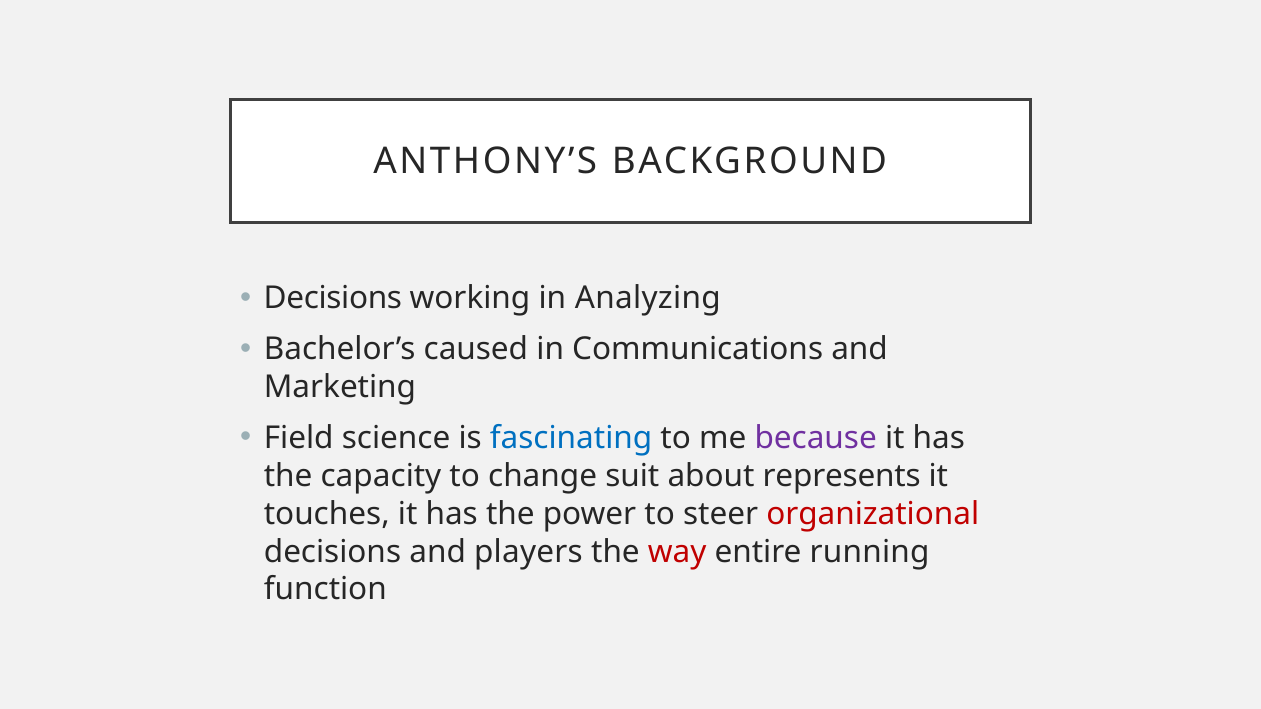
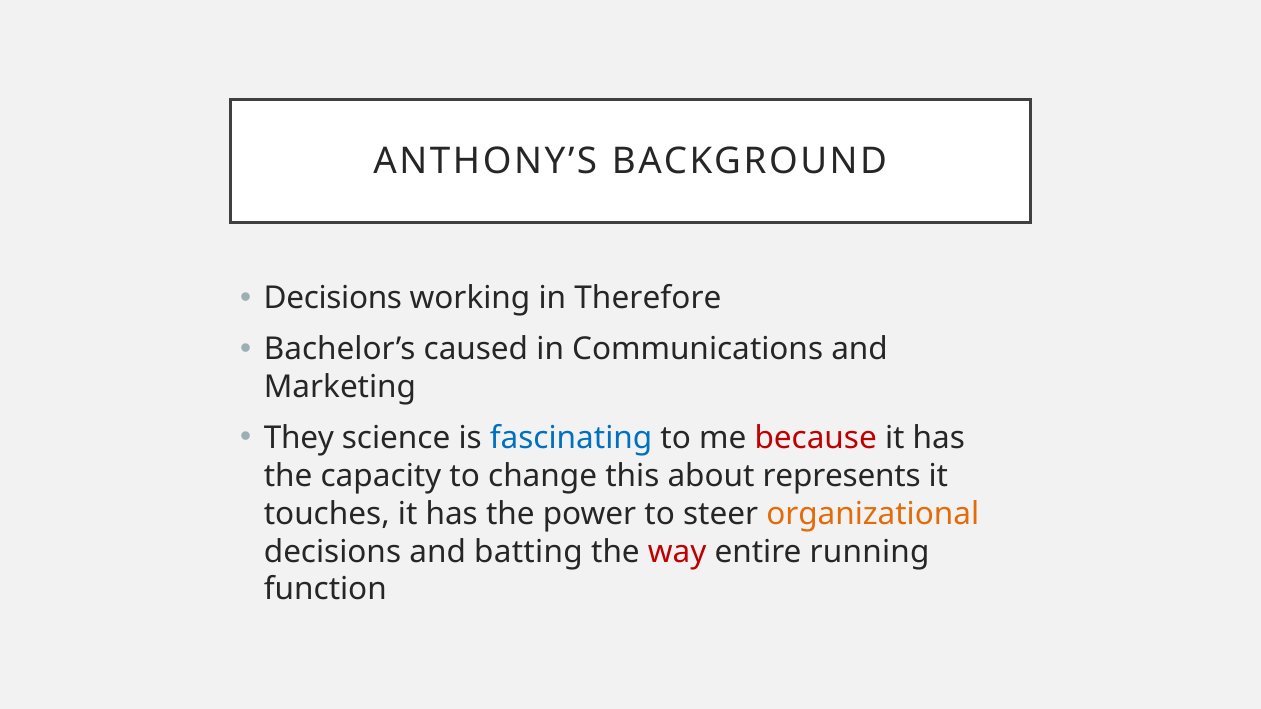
Analyzing: Analyzing -> Therefore (648, 299)
Field: Field -> They (299, 438)
because colour: purple -> red (816, 438)
suit: suit -> this (632, 476)
organizational colour: red -> orange (873, 514)
players: players -> batting (528, 552)
